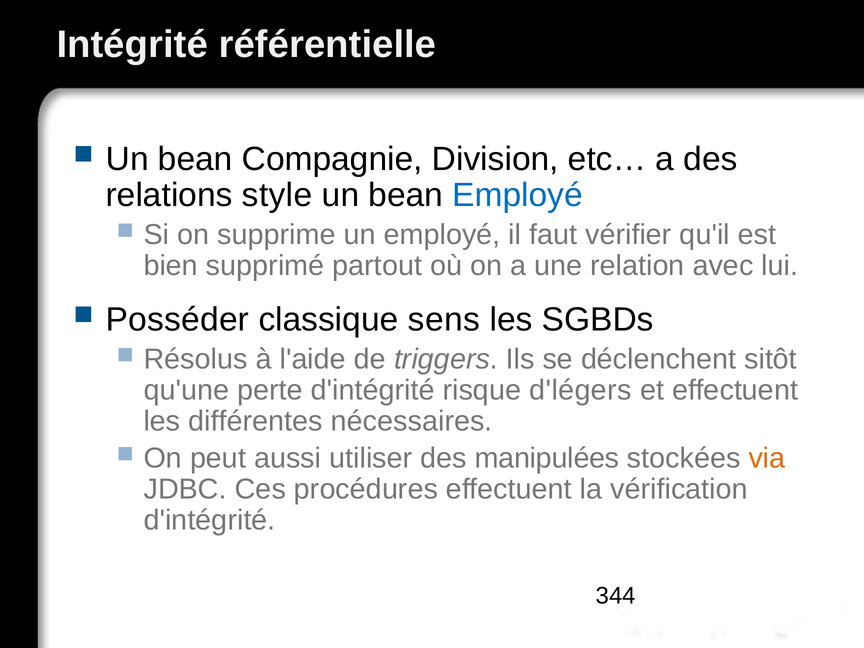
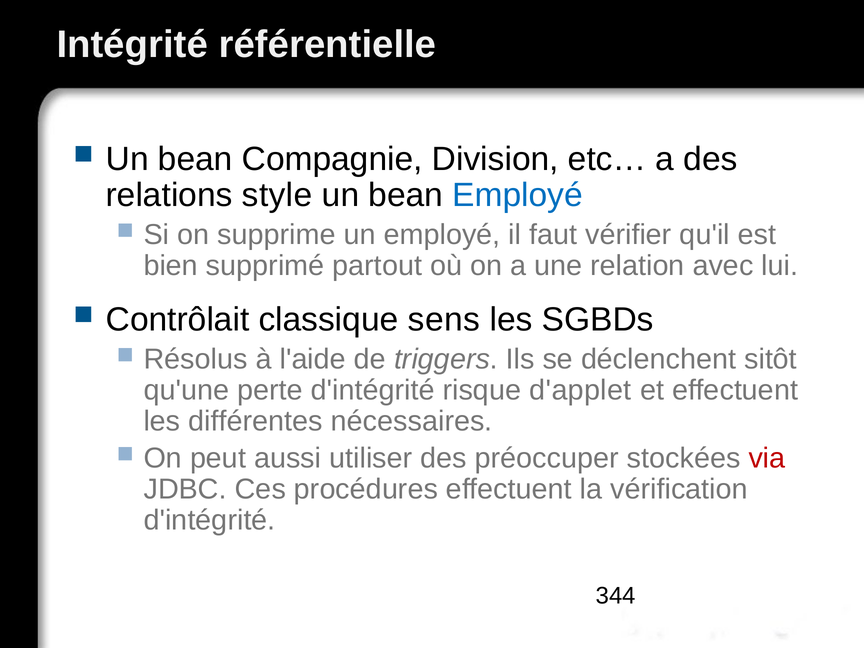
Posséder: Posséder -> Contrôlait (178, 320)
d'légers: d'légers -> d'applet (580, 390)
manipulées: manipulées -> préoccuper (547, 458)
via colour: orange -> red (767, 458)
